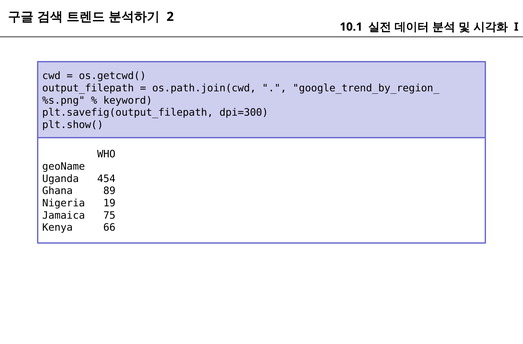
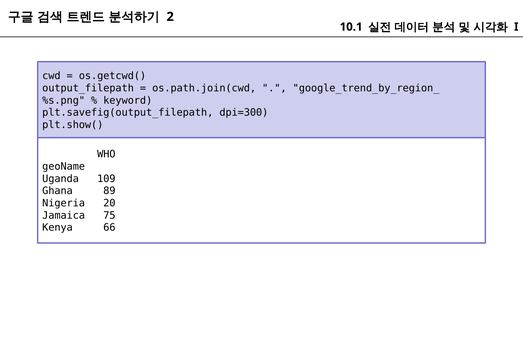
454: 454 -> 109 (106, 178)
19: 19 -> 20 (109, 203)
